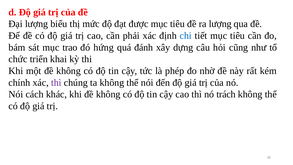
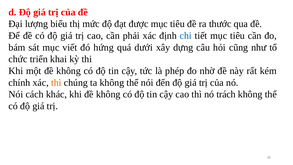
ra lượng: lượng -> thước (220, 24)
trao: trao -> viết (70, 47)
đánh: đánh -> dưới (144, 47)
thì colour: purple -> orange (56, 83)
